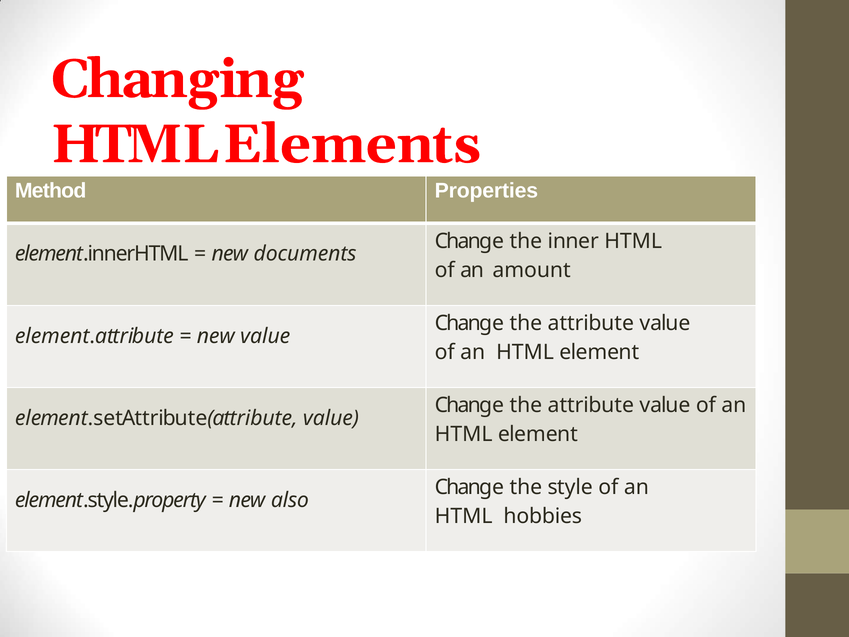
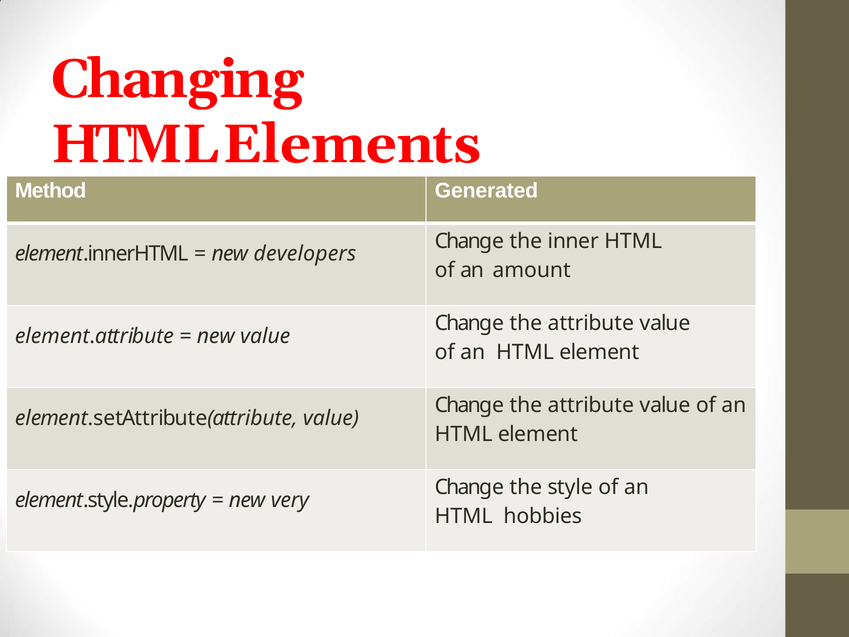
Properties: Properties -> Generated (486, 191)
documents: documents -> developers (305, 254)
also: also -> very (290, 500)
